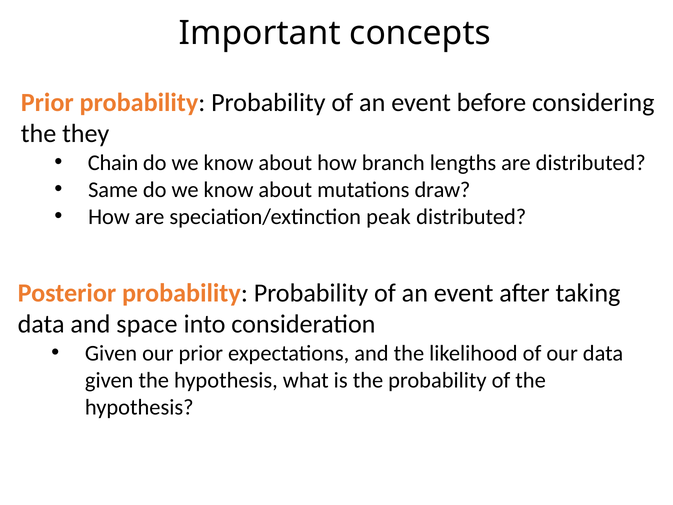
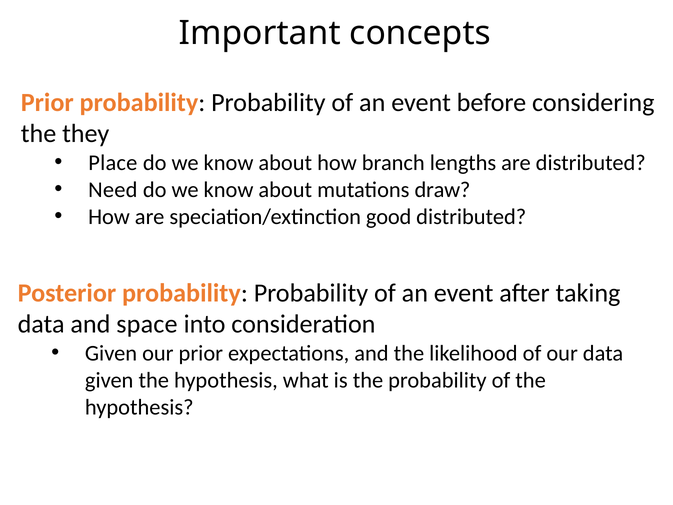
Chain: Chain -> Place (113, 163)
Same: Same -> Need (113, 190)
peak: peak -> good (389, 217)
